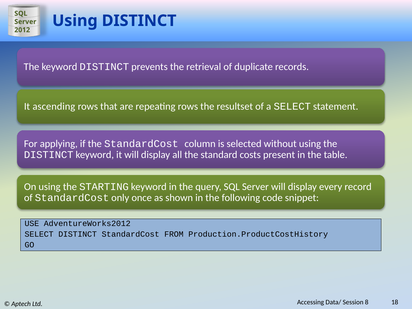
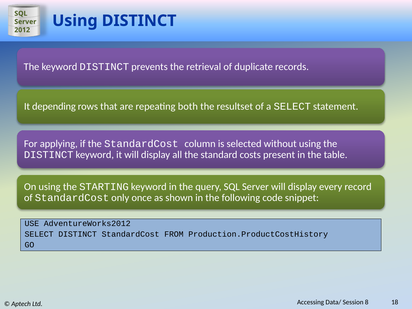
ascending: ascending -> depending (54, 106)
repeating rows: rows -> both (188, 106)
